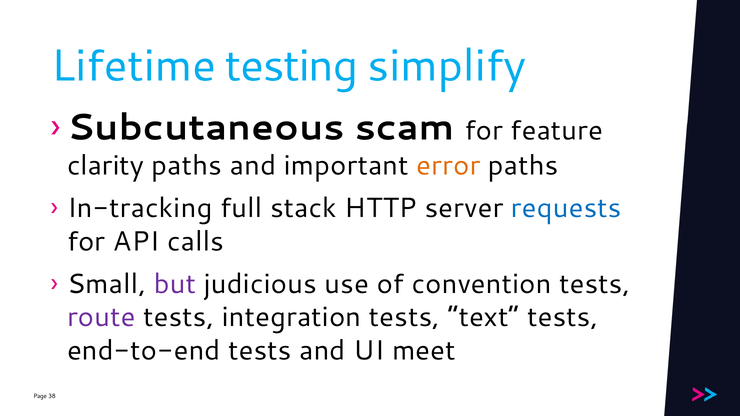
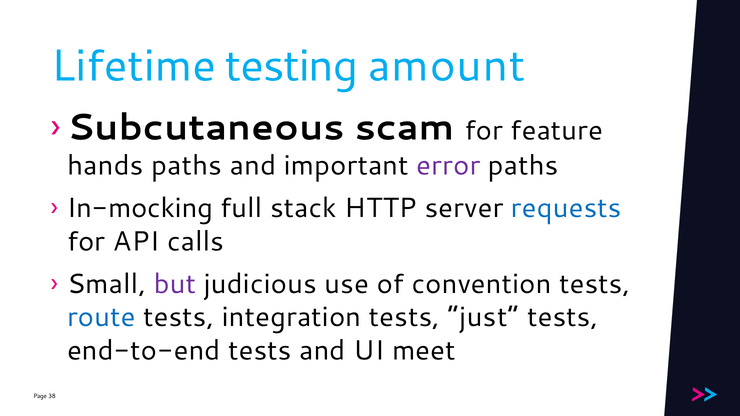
simplify: simplify -> amount (447, 66)
clarity: clarity -> hands (105, 166)
error colour: orange -> purple (448, 166)
In-tracking: In-tracking -> In-mocking (140, 208)
route colour: purple -> blue (101, 318)
text: text -> just (483, 318)
